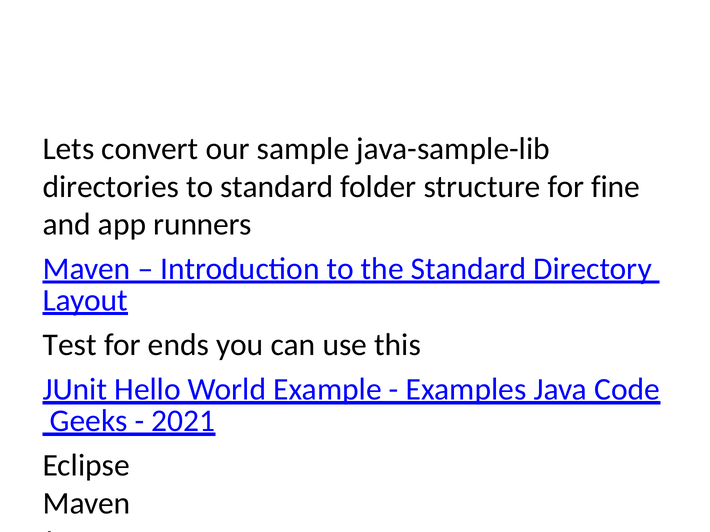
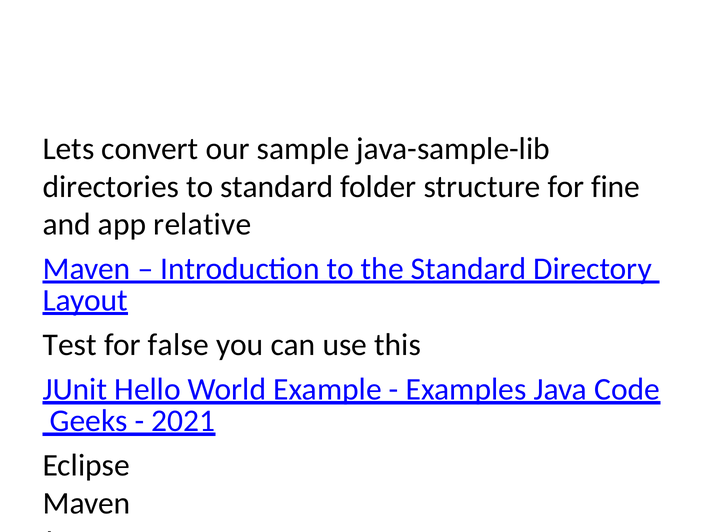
runners: runners -> relative (202, 225)
ends: ends -> false (178, 345)
